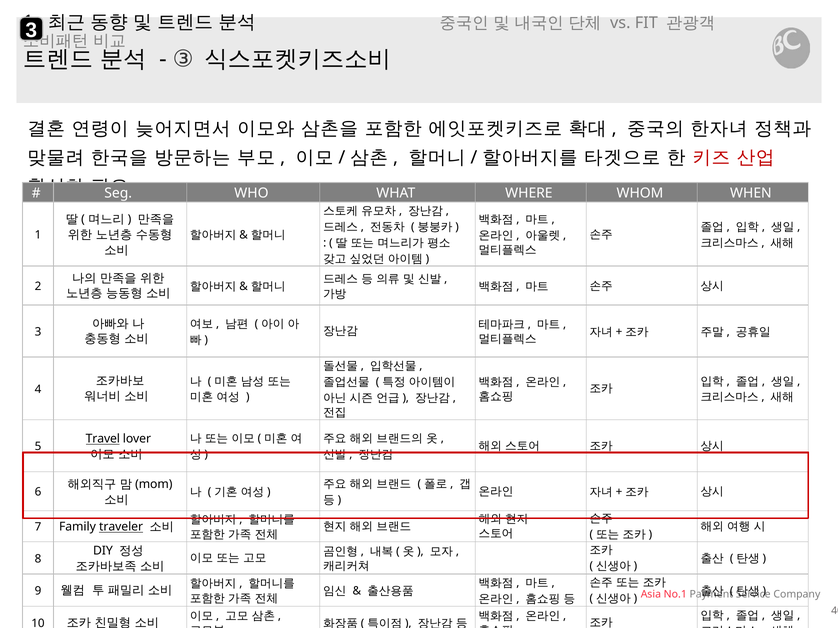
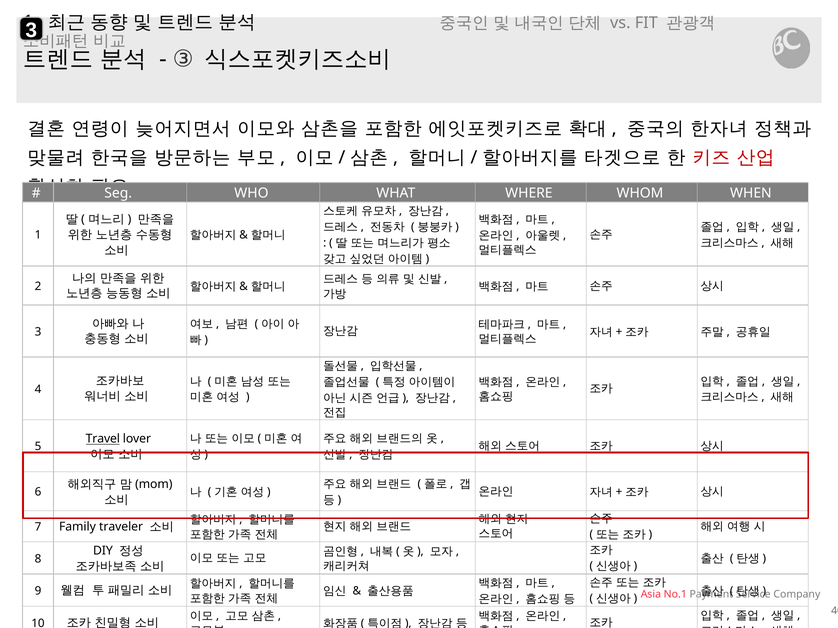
traveler underline: present -> none (121, 527)
